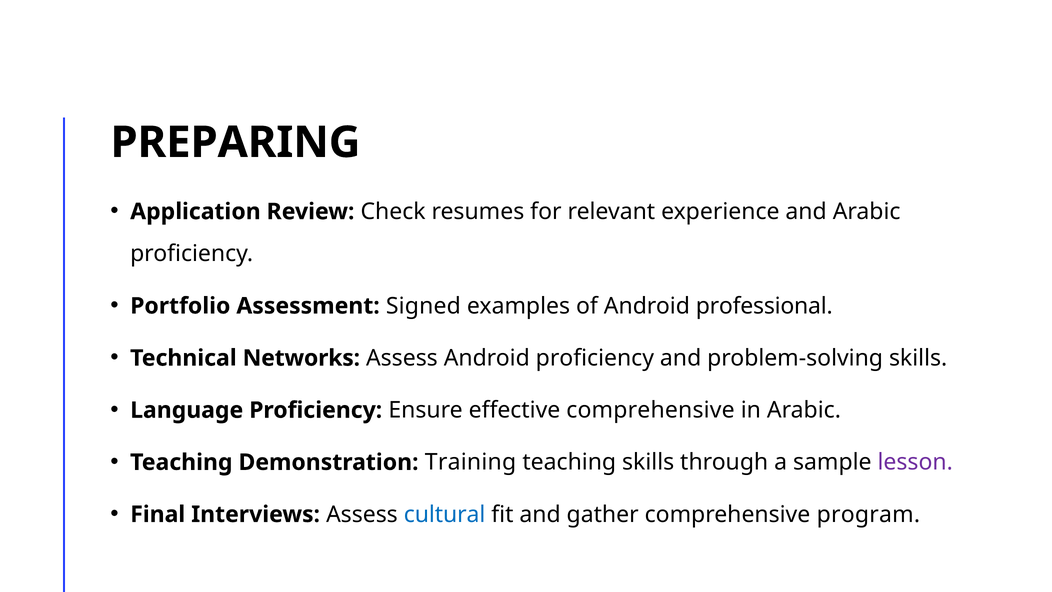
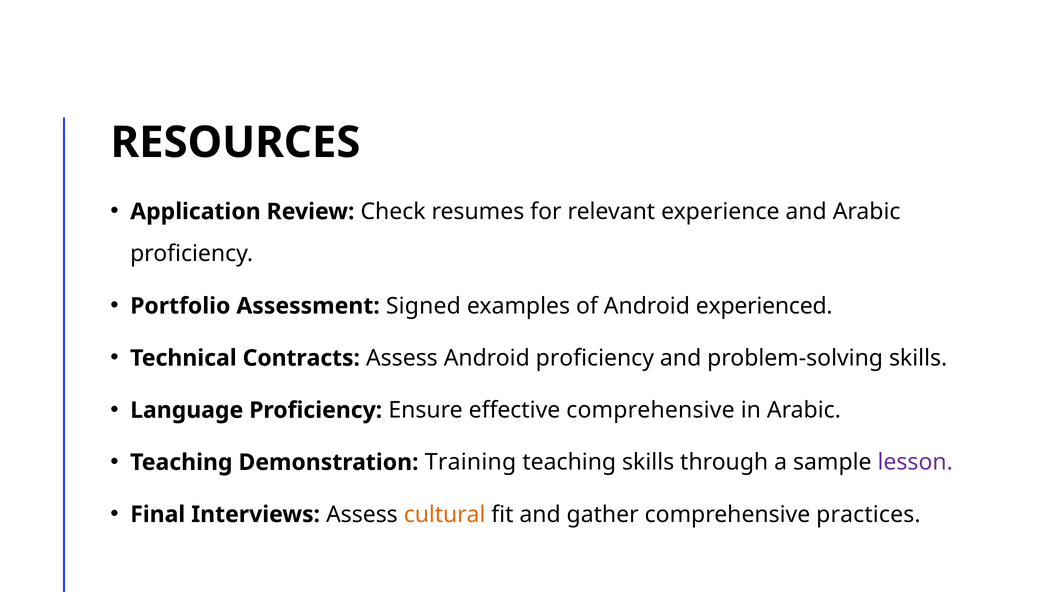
PREPARING: PREPARING -> RESOURCES (235, 142)
professional: professional -> experienced (764, 306)
Networks: Networks -> Contracts (301, 358)
cultural colour: blue -> orange (445, 514)
program: program -> practices (868, 514)
